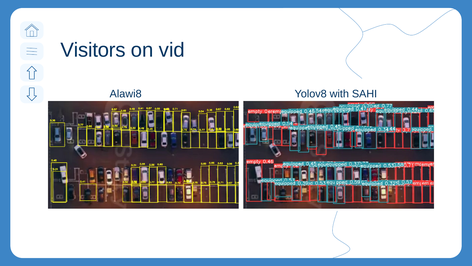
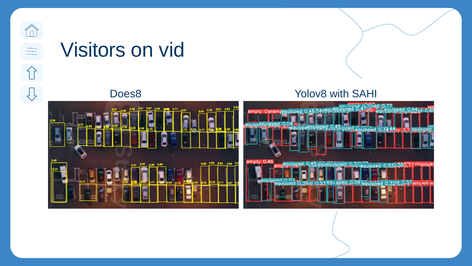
Alawi8: Alawi8 -> Does8 (126, 94)
